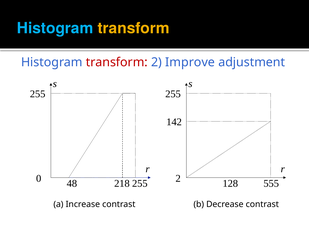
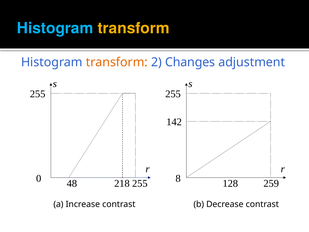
transform colour: red -> orange (117, 62)
Improve: Improve -> Changes (190, 62)
555: 555 -> 259 (271, 183)
218 2: 2 -> 8 (178, 178)
